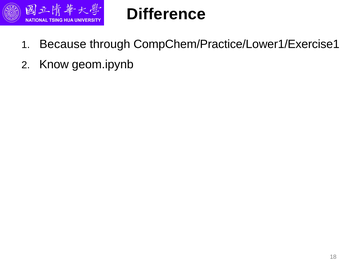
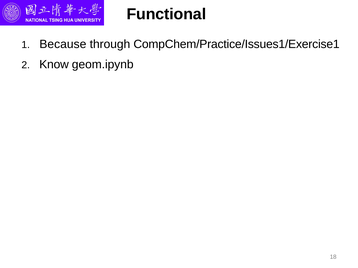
Difference: Difference -> Functional (166, 14)
CompChem/Practice/Lower1/Exercise1: CompChem/Practice/Lower1/Exercise1 -> CompChem/Practice/Issues1/Exercise1 (237, 44)
